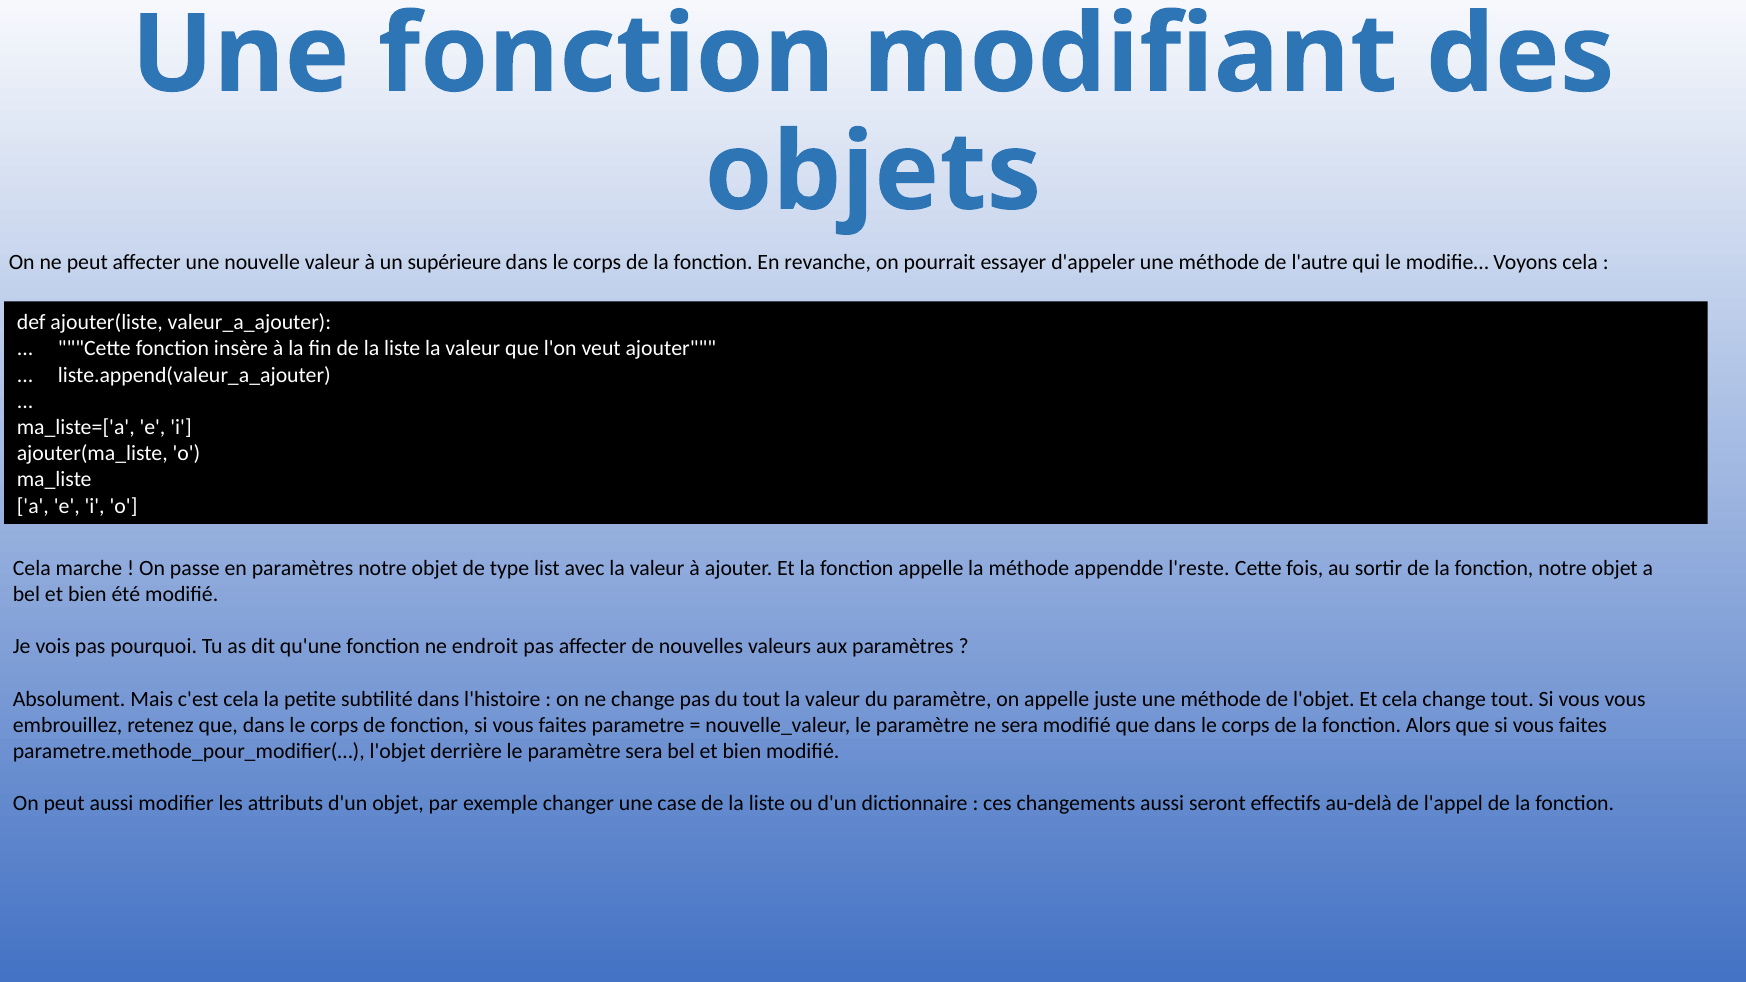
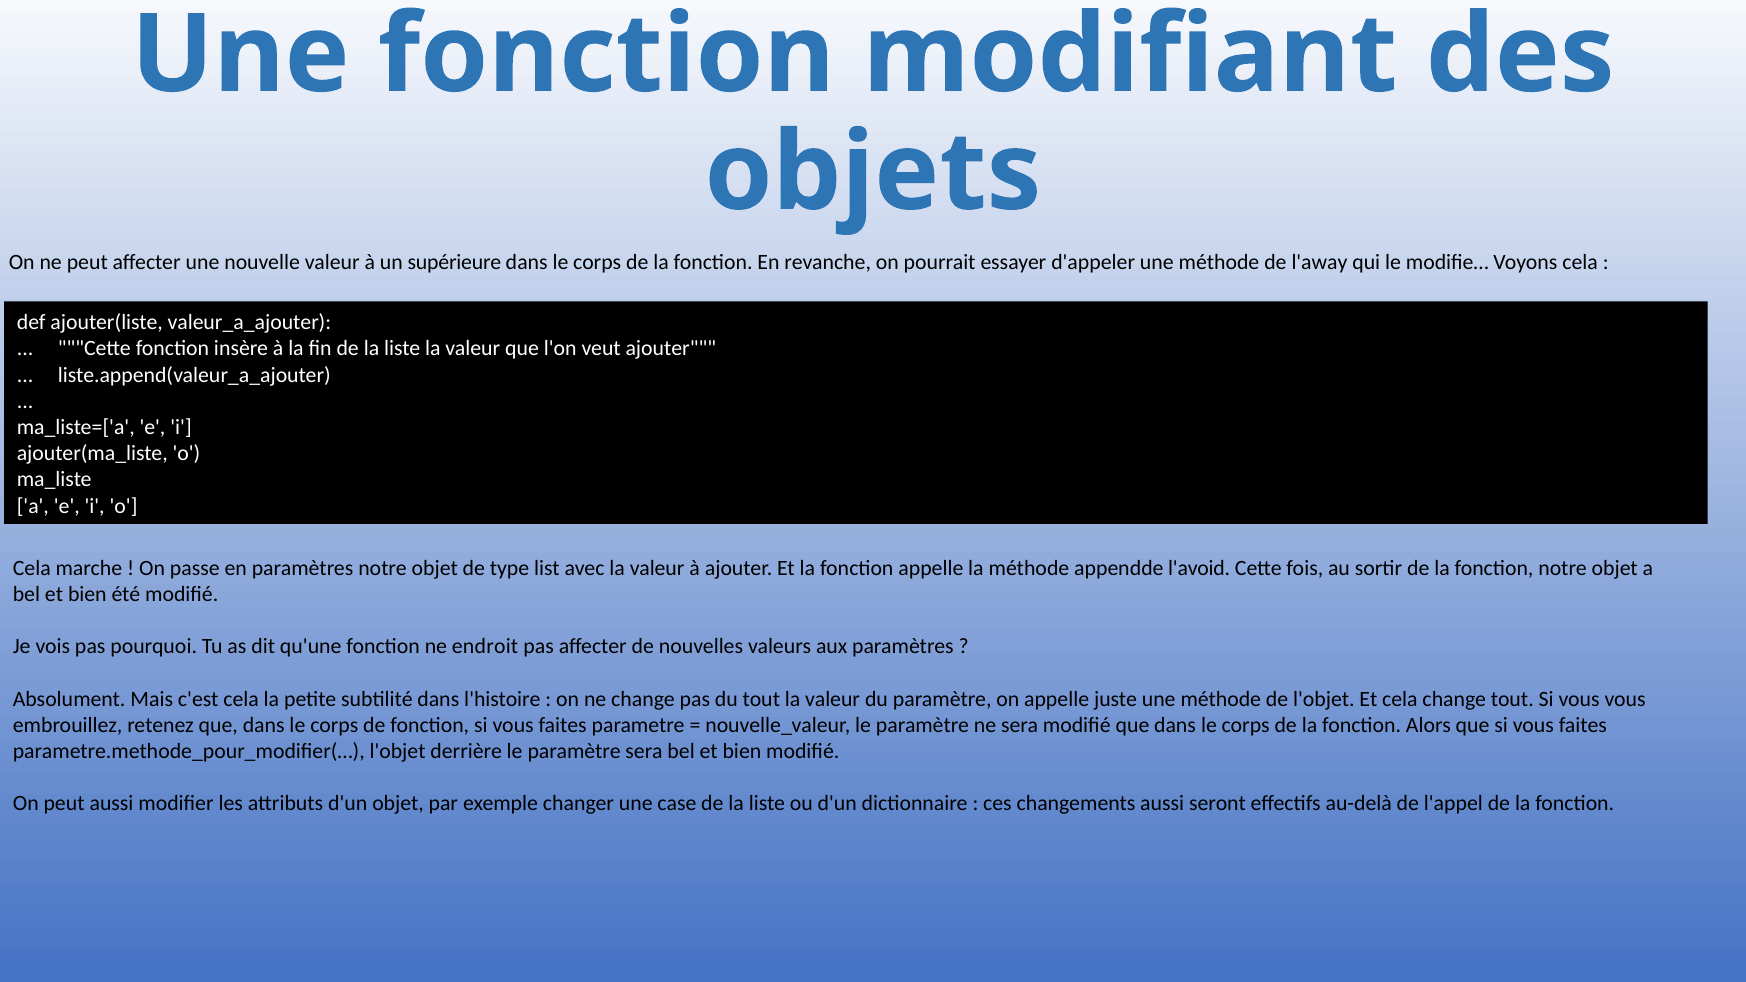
l'autre: l'autre -> l'away (1319, 262)
l'reste: l'reste -> l'avoid (1199, 568)
